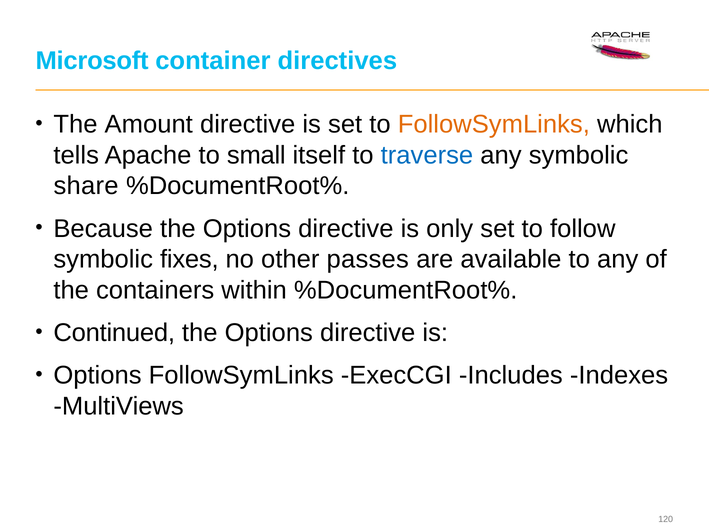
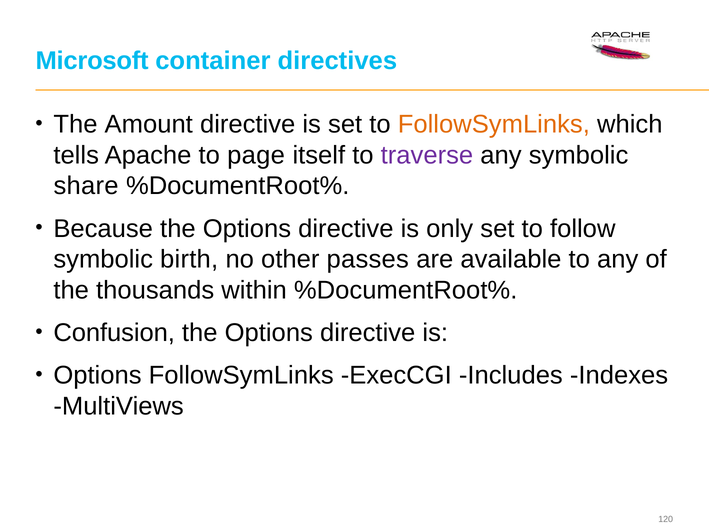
small: small -> page (256, 155)
traverse colour: blue -> purple (427, 155)
fixes: fixes -> birth (189, 259)
containers: containers -> thousands (155, 290)
Continued: Continued -> Confusion (114, 333)
